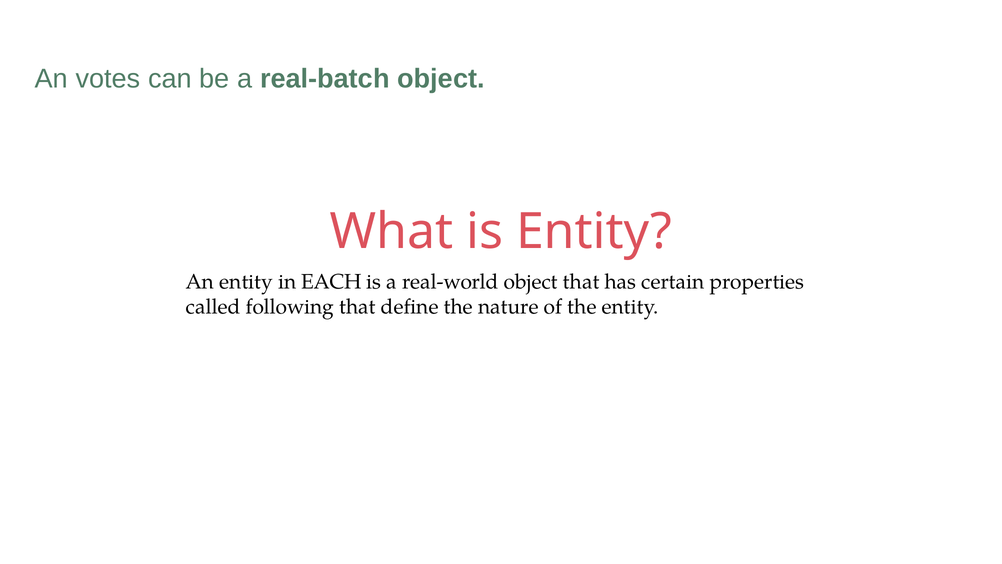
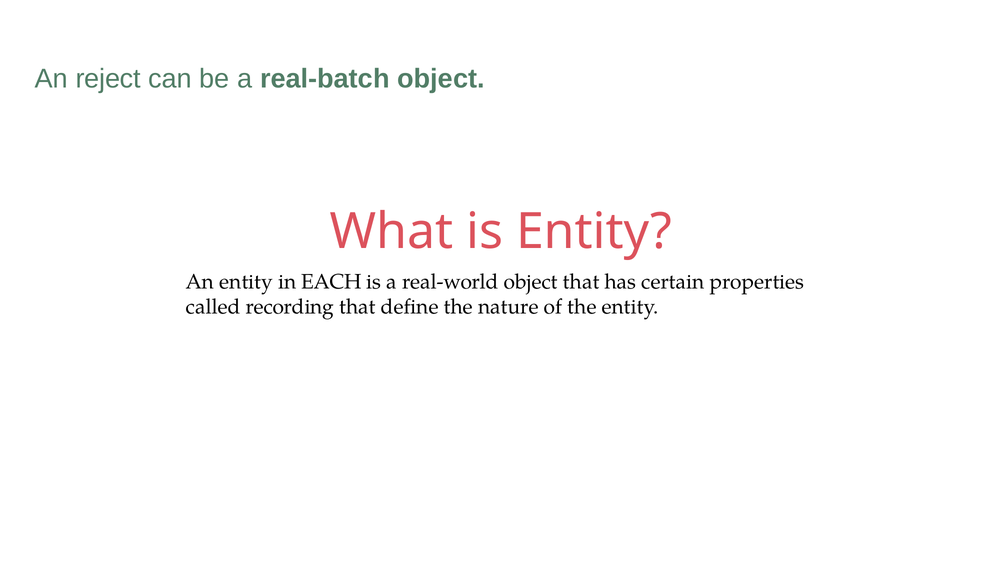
votes: votes -> reject (108, 79)
following: following -> recording (290, 307)
